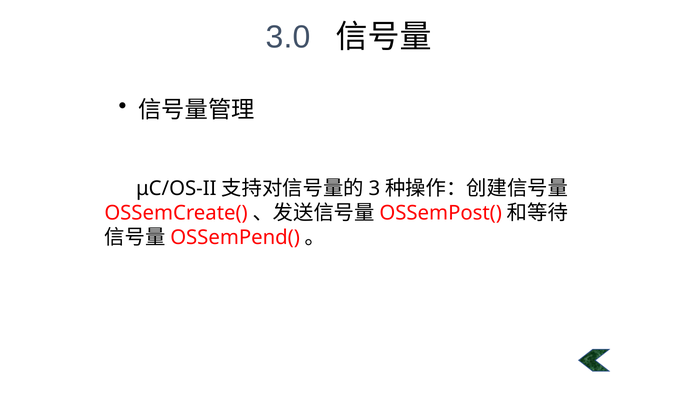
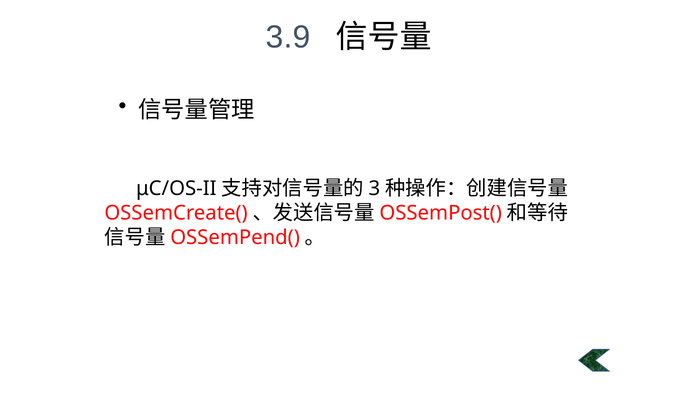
3.0: 3.0 -> 3.9 (288, 37)
